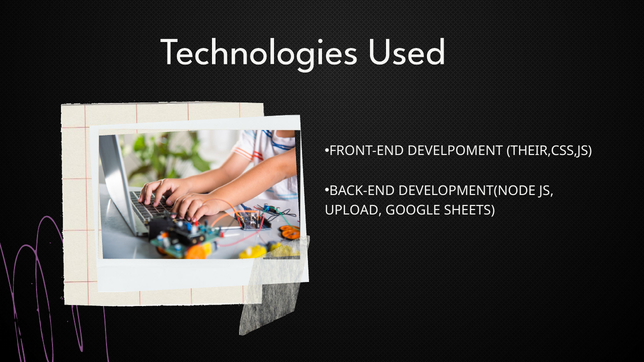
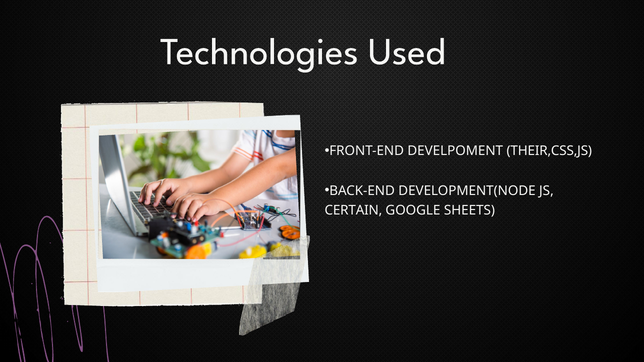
UPLOAD: UPLOAD -> CERTAIN (353, 211)
